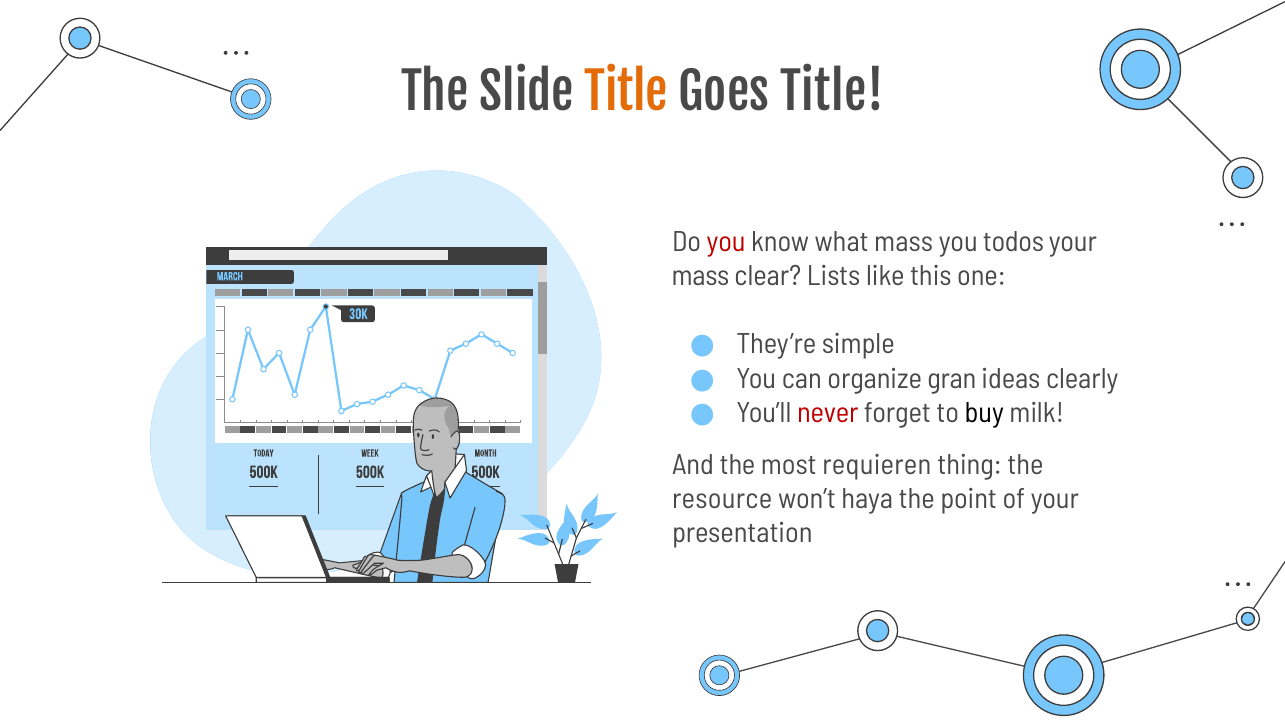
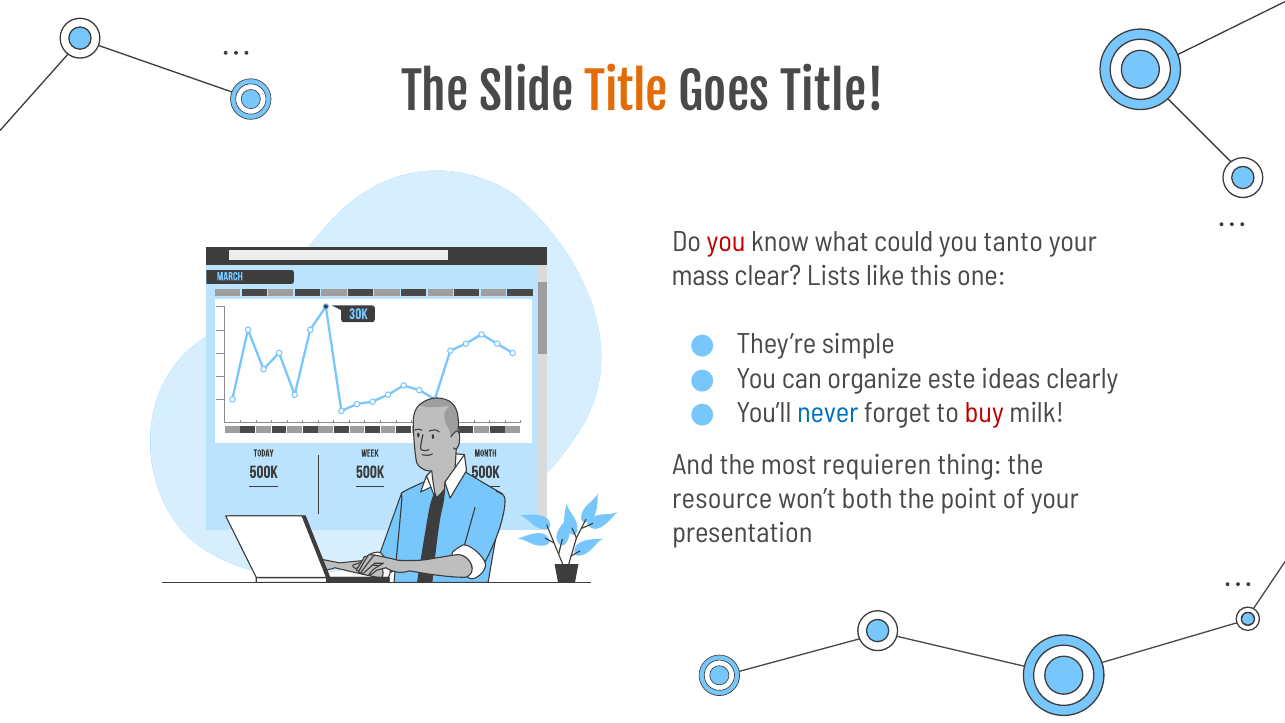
what mass: mass -> could (904, 242)
todos: todos -> tanto (1013, 242)
gran: gran -> este (952, 379)
never colour: red -> blue (828, 413)
buy colour: black -> red (984, 413)
haya: haya -> both (867, 499)
